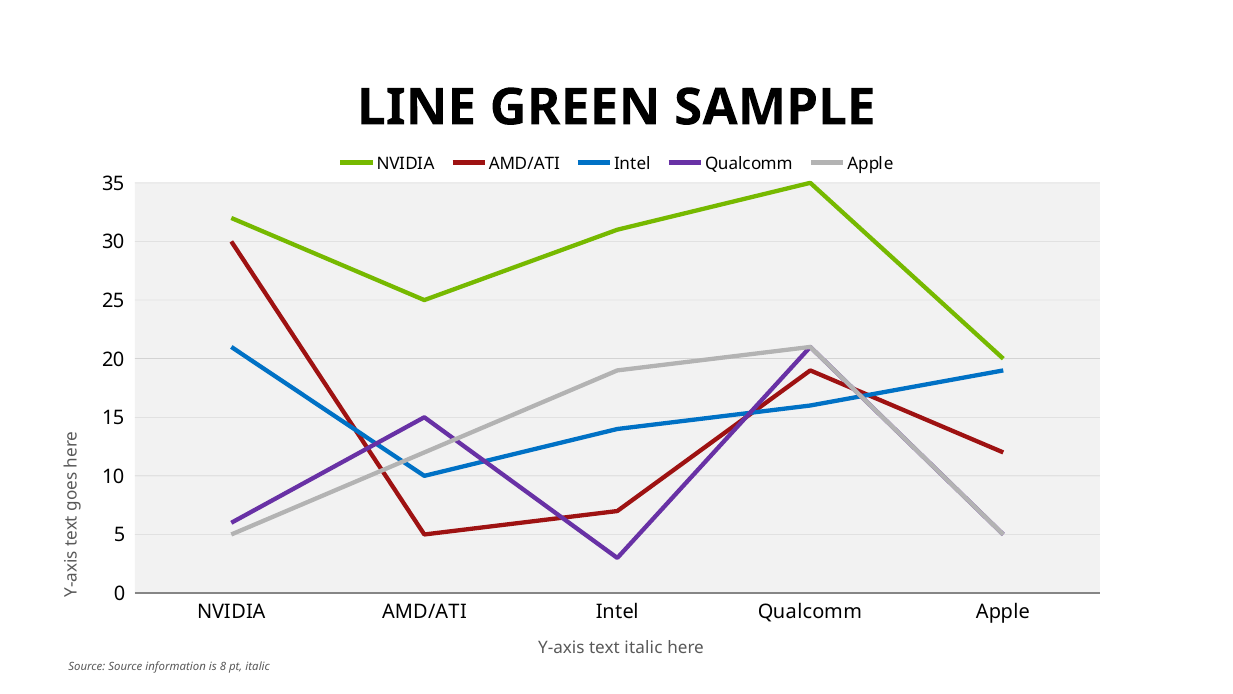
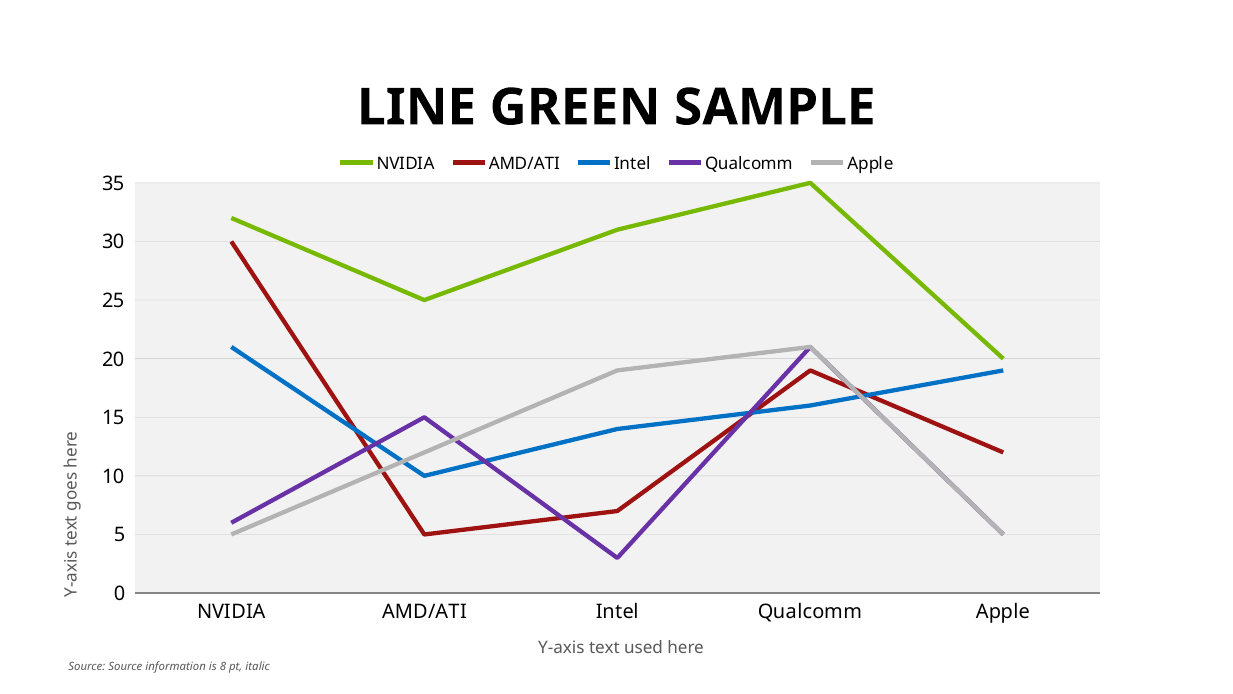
text italic: italic -> used (644, 647)
